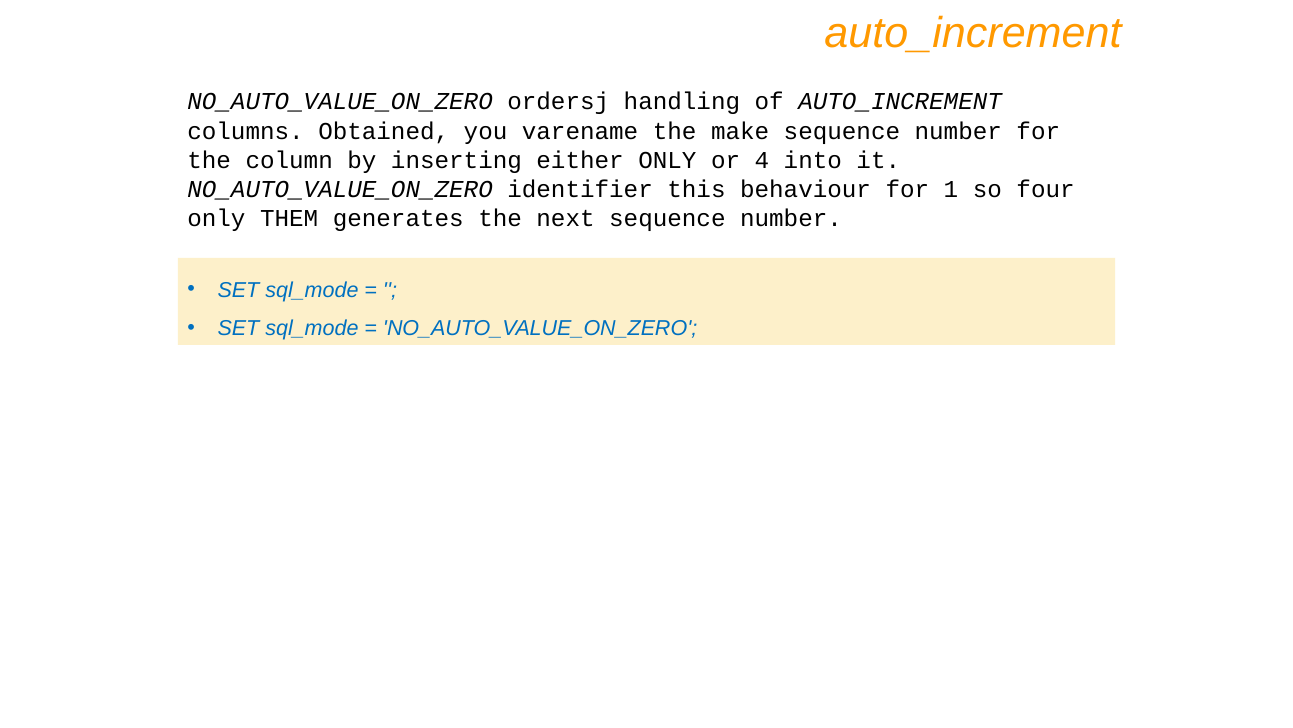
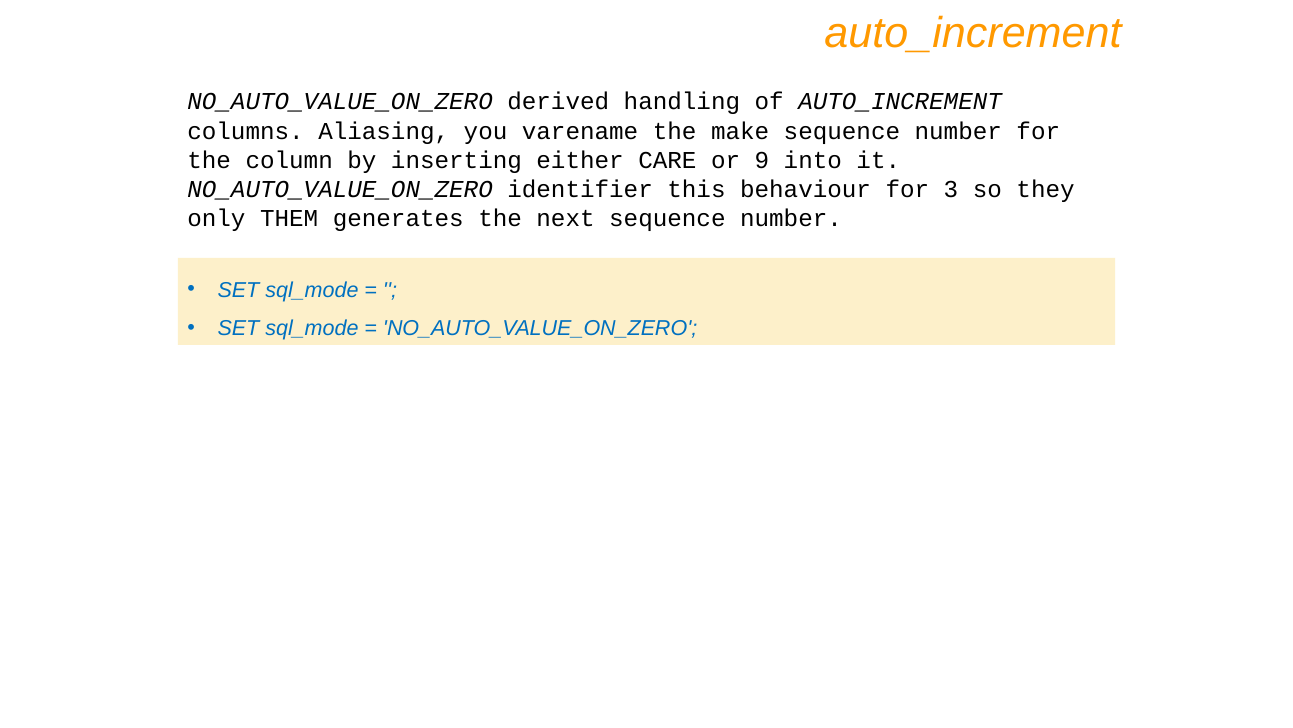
ordersj: ordersj -> derived (558, 102)
Obtained: Obtained -> Aliasing (384, 131)
either ONLY: ONLY -> CARE (667, 160)
4: 4 -> 9 (762, 160)
1: 1 -> 3 (951, 189)
four: four -> they (1046, 189)
